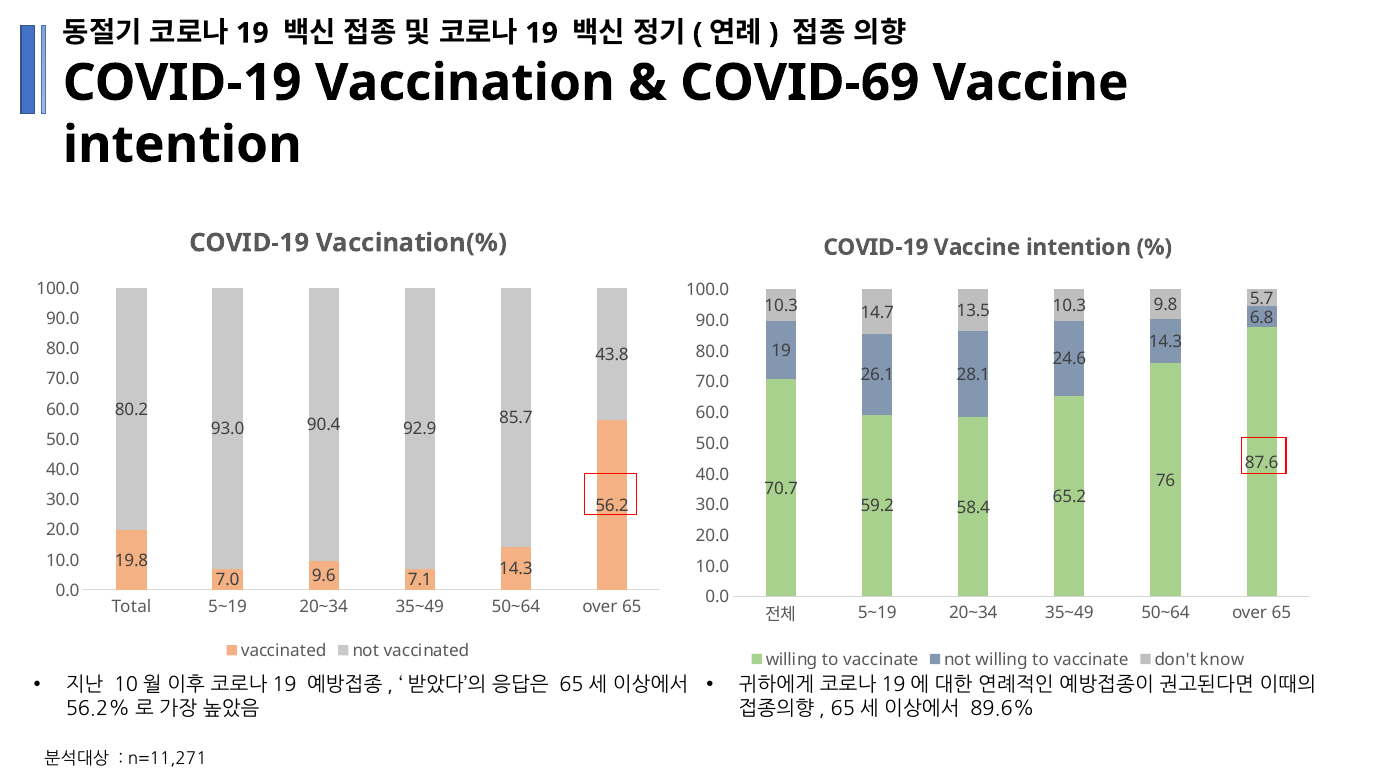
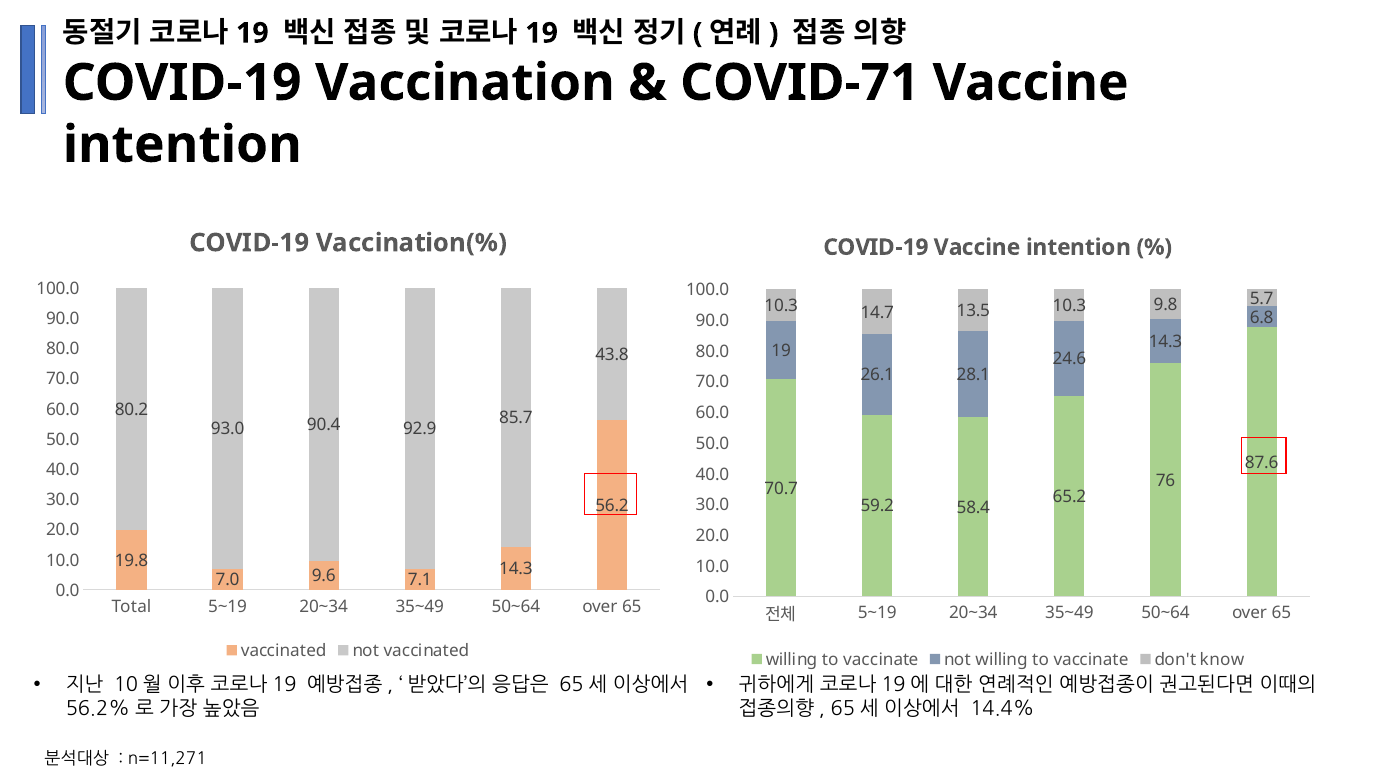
COVID-69: COVID-69 -> COVID-71 (800, 83)
89.6%: 89.6% -> 14.4% (1003, 708)
